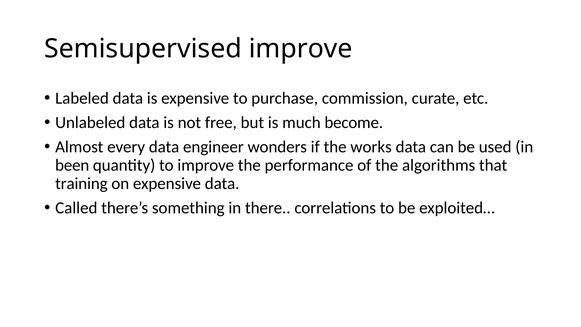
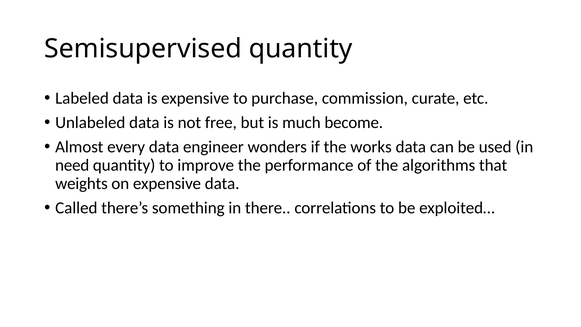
Semisupervised improve: improve -> quantity (301, 49)
been: been -> need (72, 165)
training: training -> weights (81, 184)
